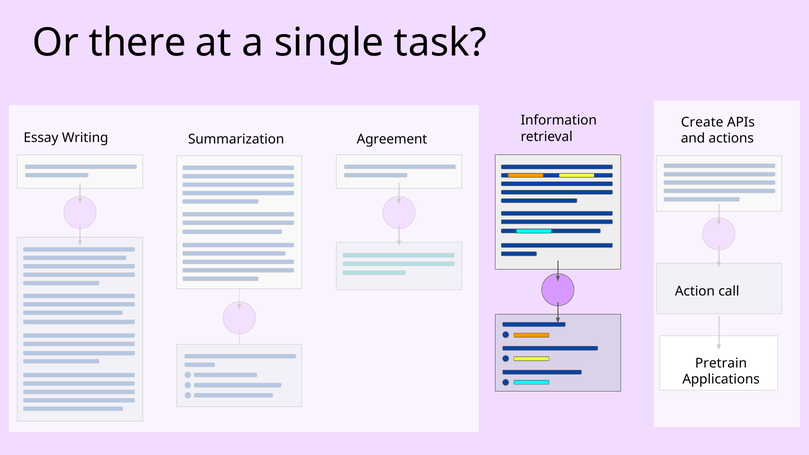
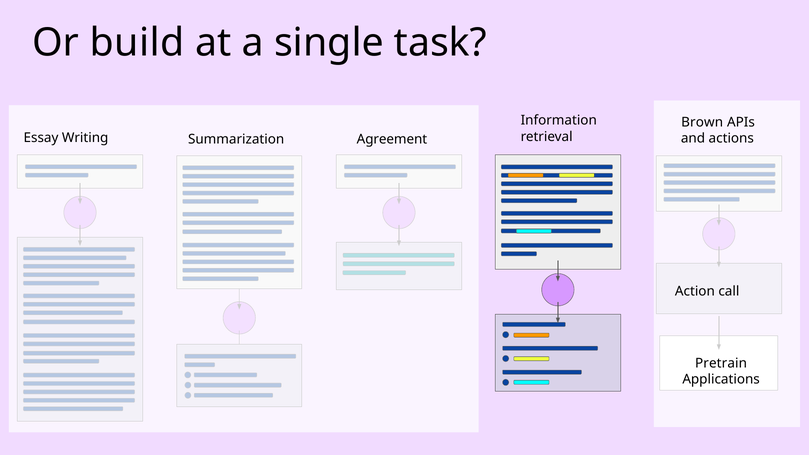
there: there -> build (137, 43)
Create: Create -> Brown (702, 122)
